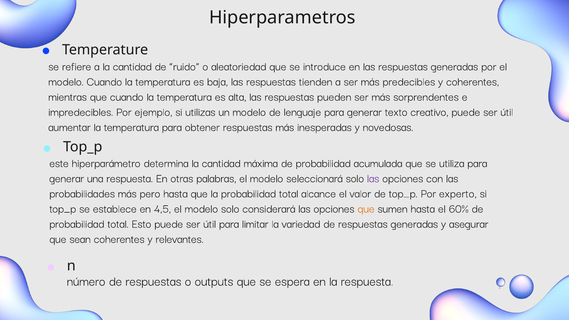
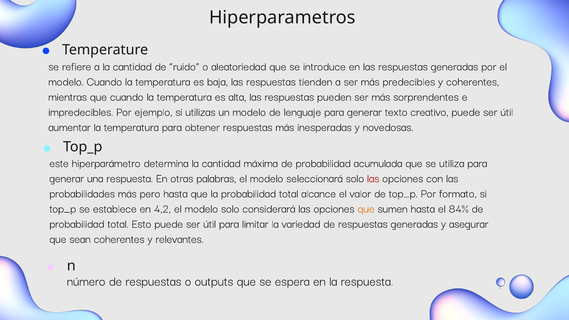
las colour: purple -> red (373, 178)
experto: experto -> formato (458, 193)
4,5: 4,5 -> 4,2 (162, 208)
60%: 60% -> 84% (459, 208)
